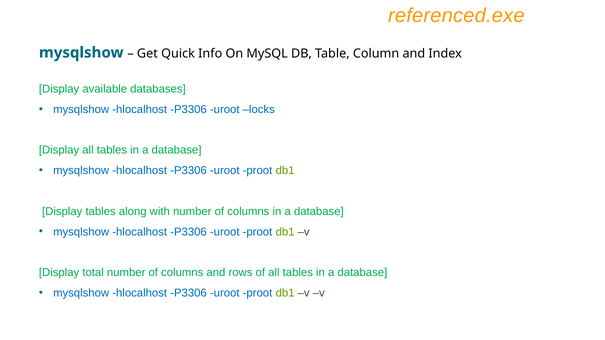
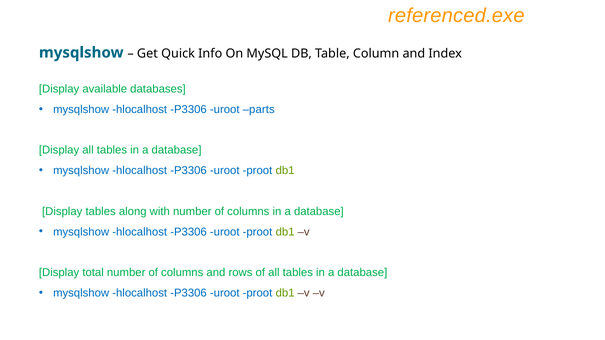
locks: locks -> parts (259, 110)
